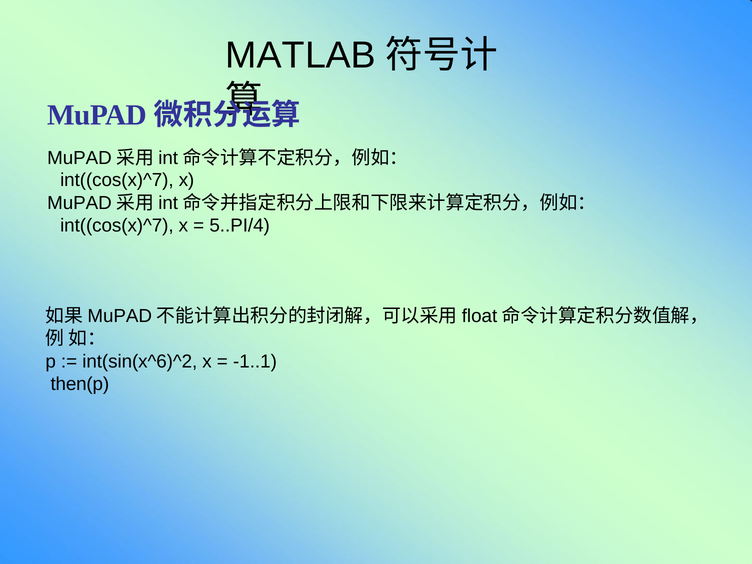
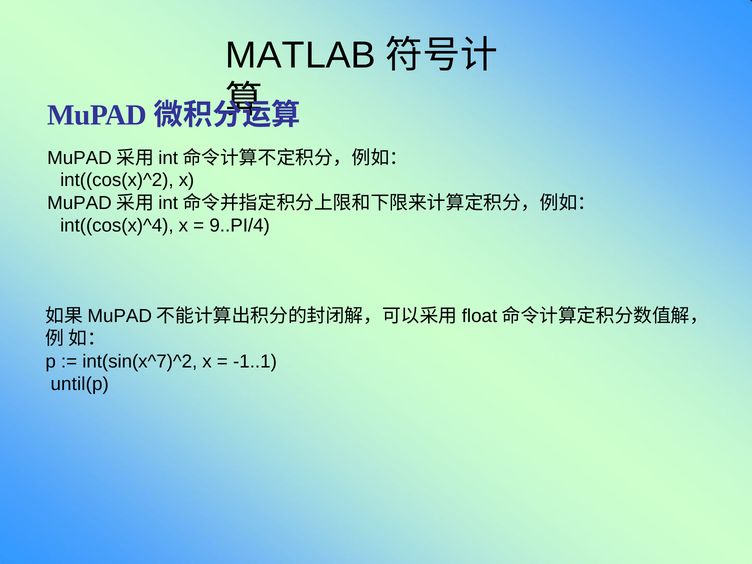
int((cos(x)^7: int((cos(x)^7 -> int((cos(x)^2 (117, 180)
int((cos(x)^7: int((cos(x)^7 -> int((cos(x)^4 (117, 225)
5..PI/4: 5..PI/4 -> 9..PI/4 (240, 225)
int(sin(x^6)^2: int(sin(x^6)^2 -> int(sin(x^7)^2 (140, 362)
then(p: then(p -> until(p (80, 384)
